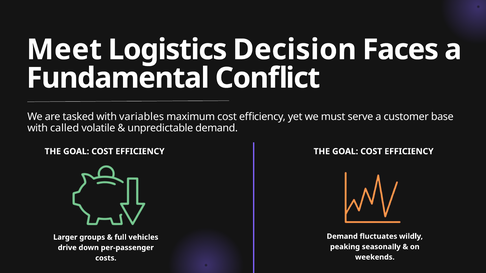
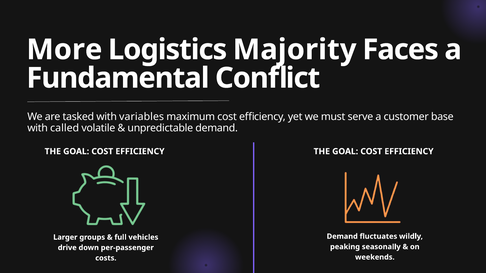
Meet: Meet -> More (64, 50)
Decision: Decision -> Majority (295, 50)
